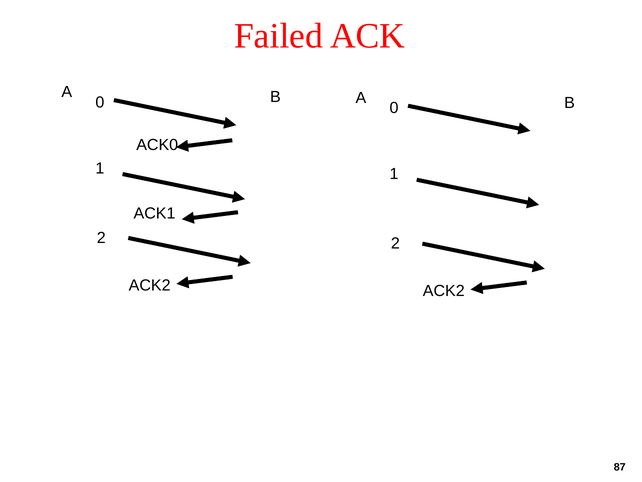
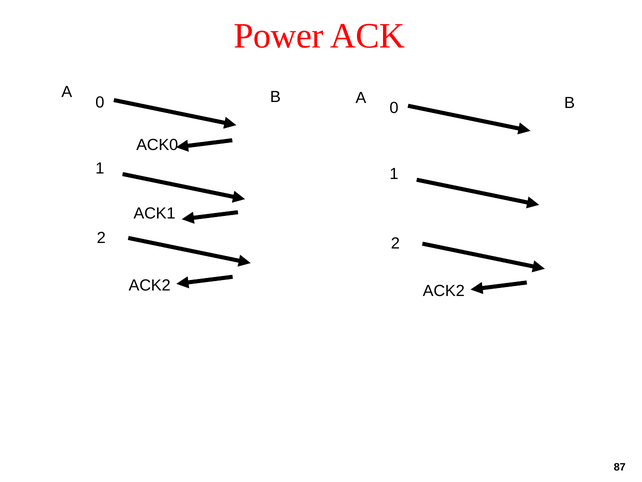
Failed: Failed -> Power (279, 36)
